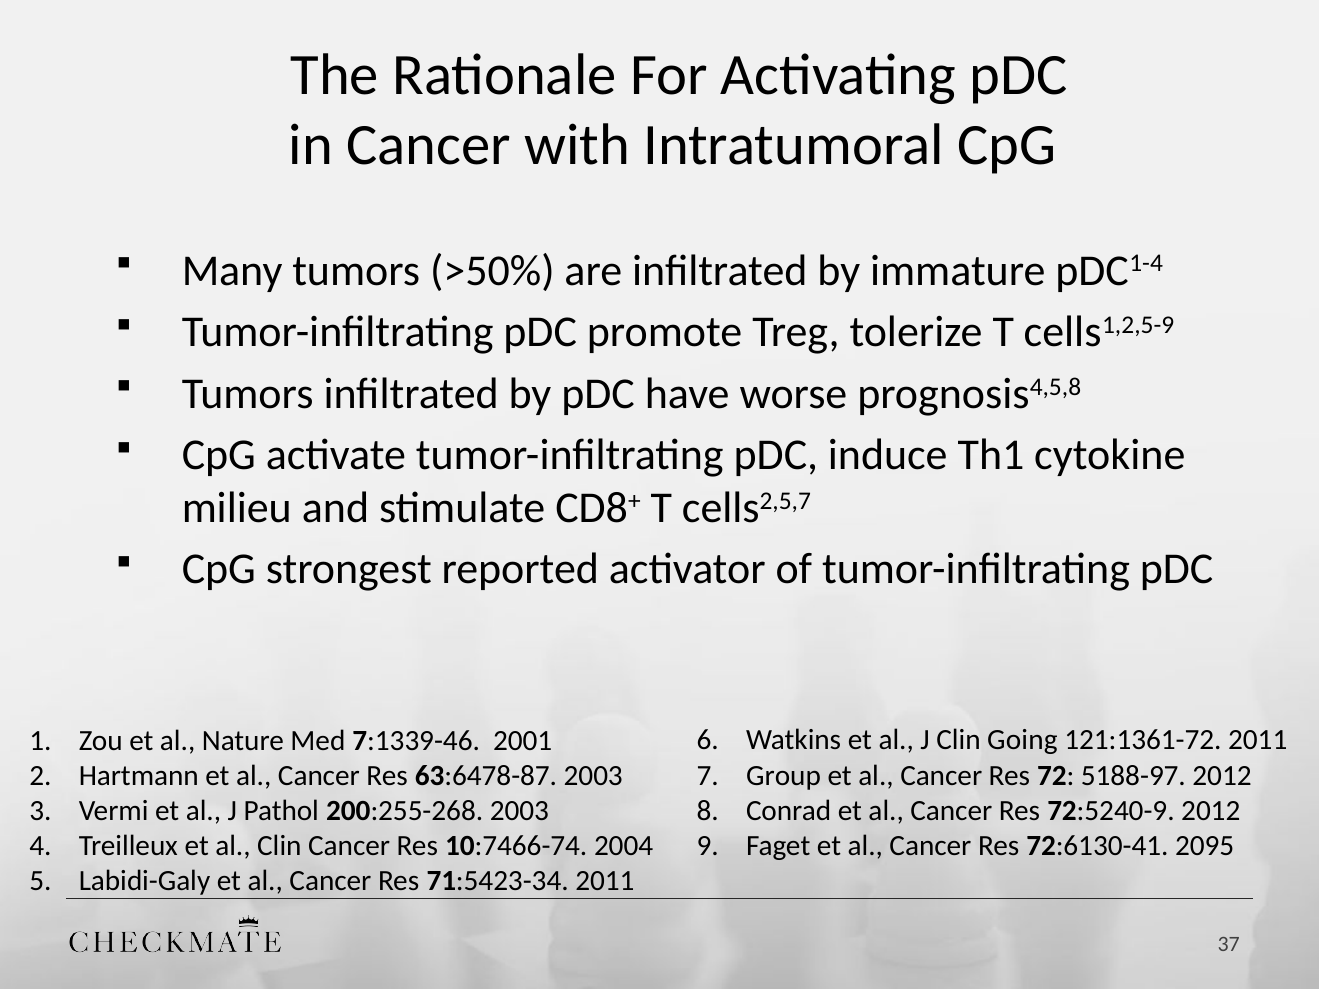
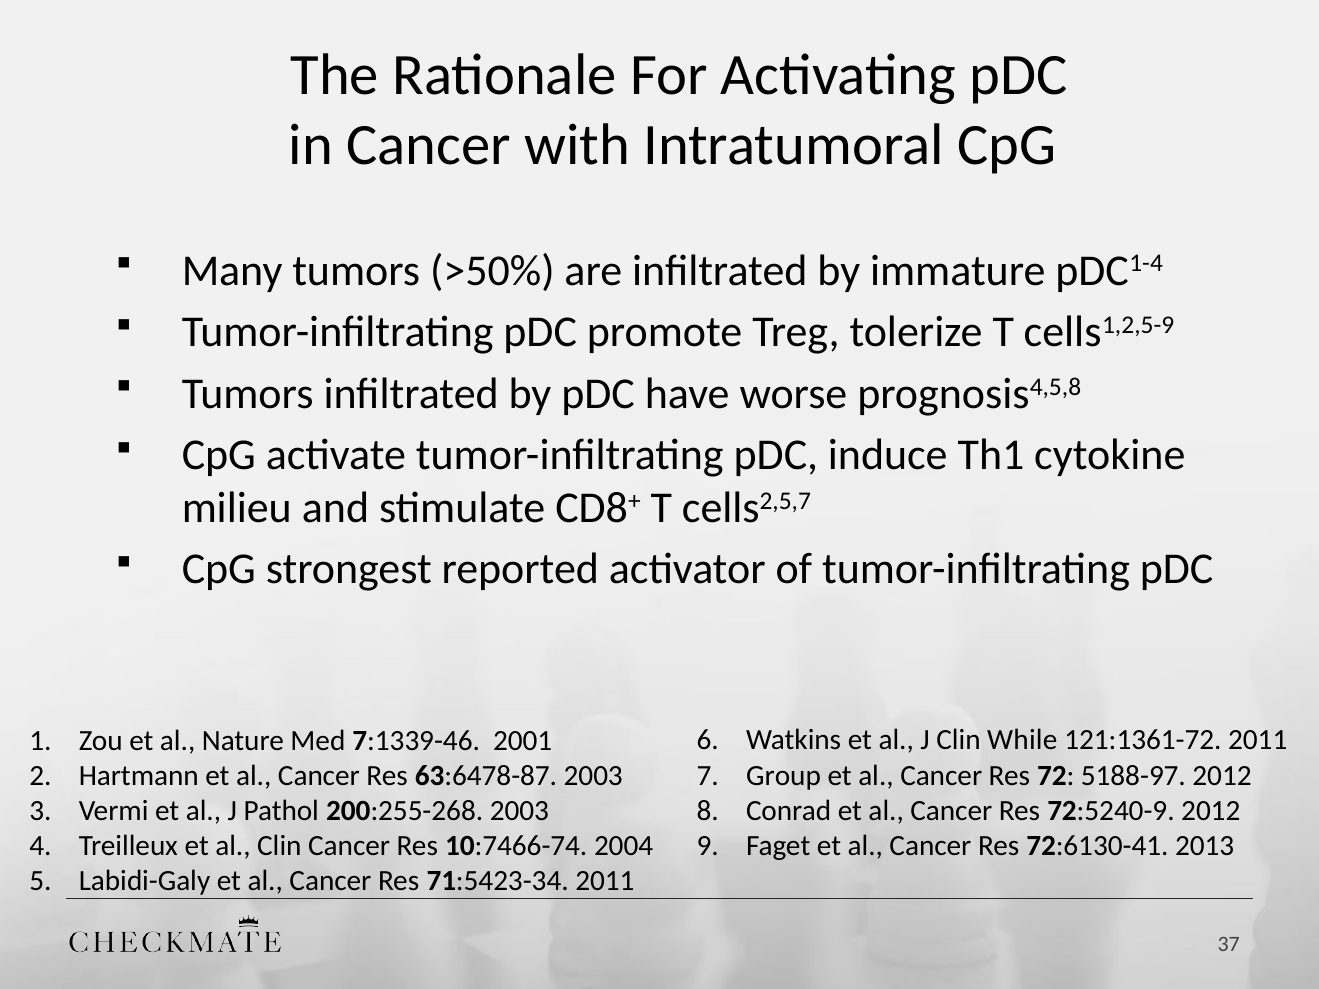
Going: Going -> While (1022, 741)
2095: 2095 -> 2013 (1205, 846)
